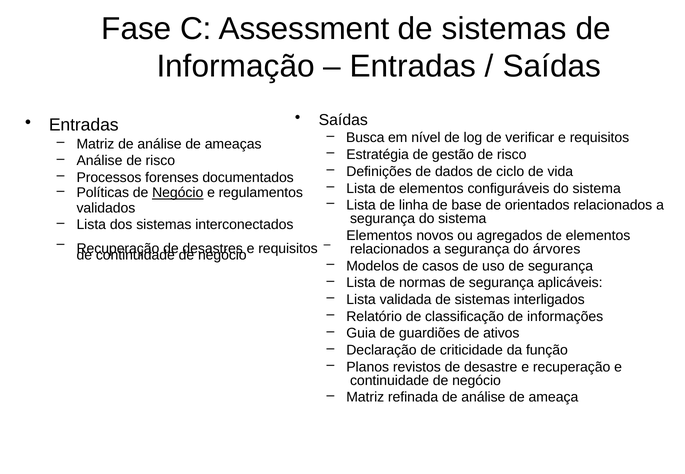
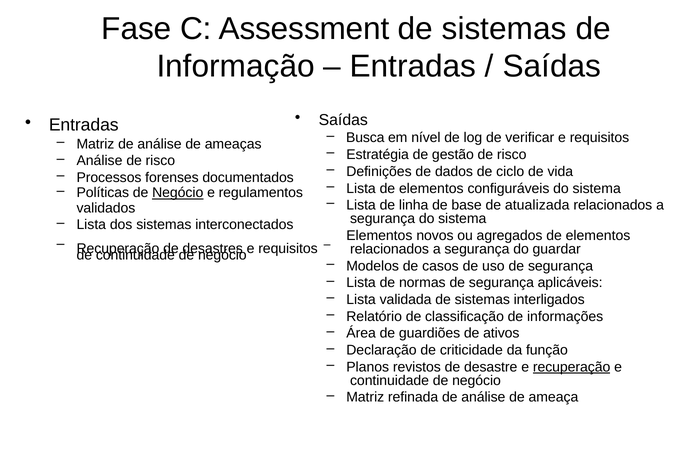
orientados: orientados -> atualizada (537, 205)
árvores: árvores -> guardar (557, 249)
Guia: Guia -> Área (361, 333)
recuperação underline: none -> present (572, 367)
